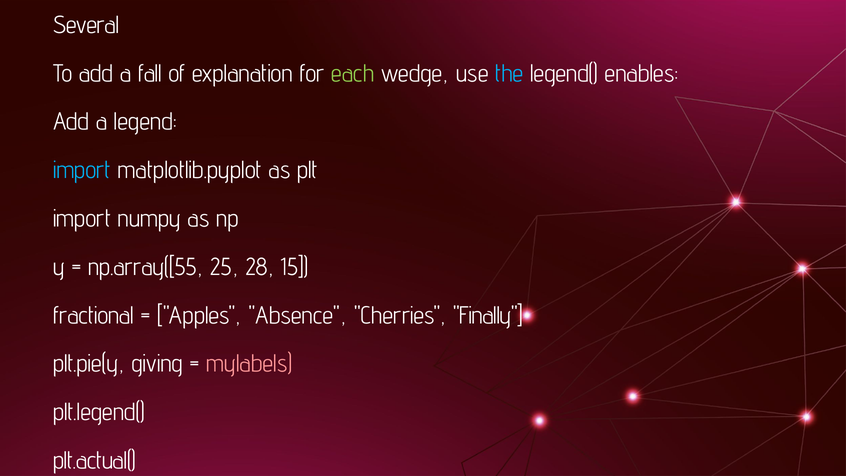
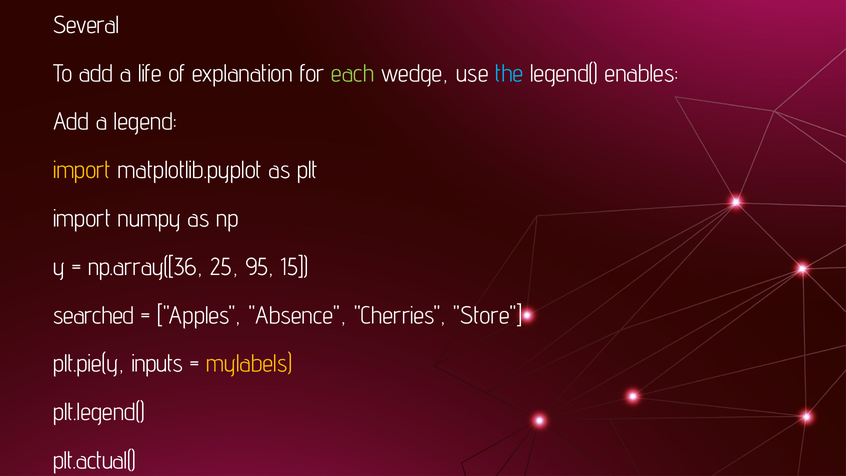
fall: fall -> life (150, 73)
import colour: light blue -> yellow (82, 170)
np.array([55: np.array([55 -> np.array([36 (146, 267)
28: 28 -> 95 (260, 267)
fractional: fractional -> searched (94, 315)
Finally: Finally -> Store (488, 315)
giving: giving -> inputs (158, 364)
mylabels colour: pink -> yellow (249, 364)
